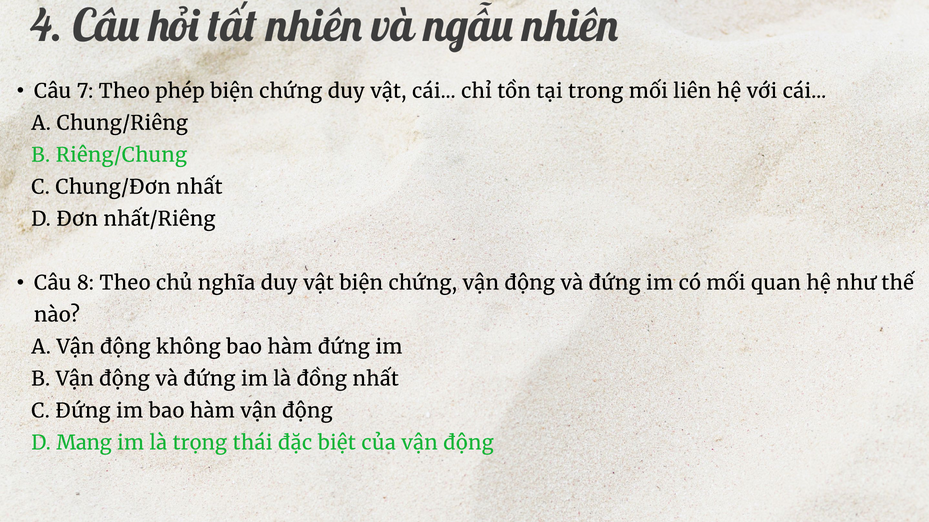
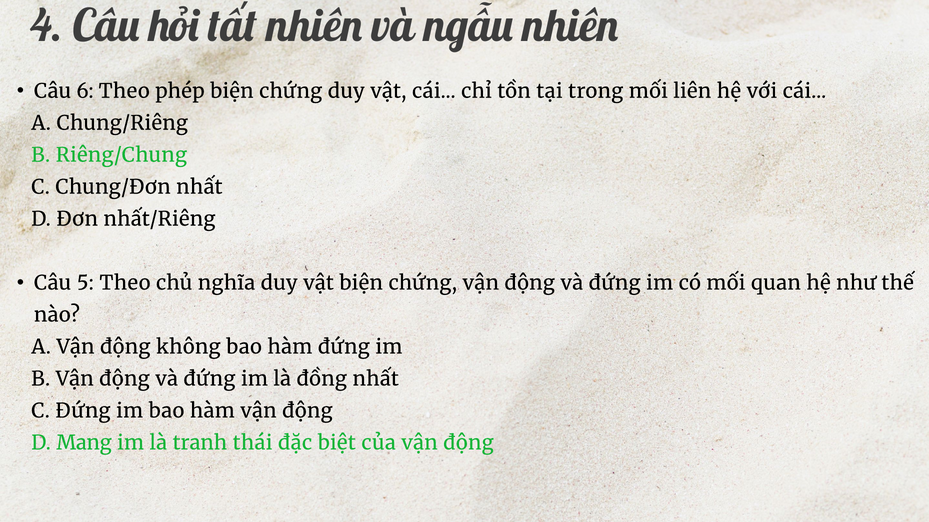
7: 7 -> 6 (85, 91)
8: 8 -> 5 (85, 283)
trọng: trọng -> tranh (200, 443)
